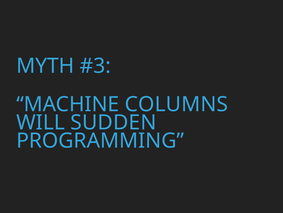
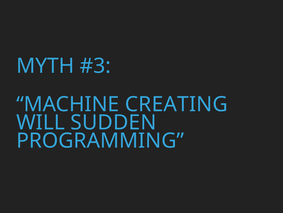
COLUMNS: COLUMNS -> CREATING (176, 104)
